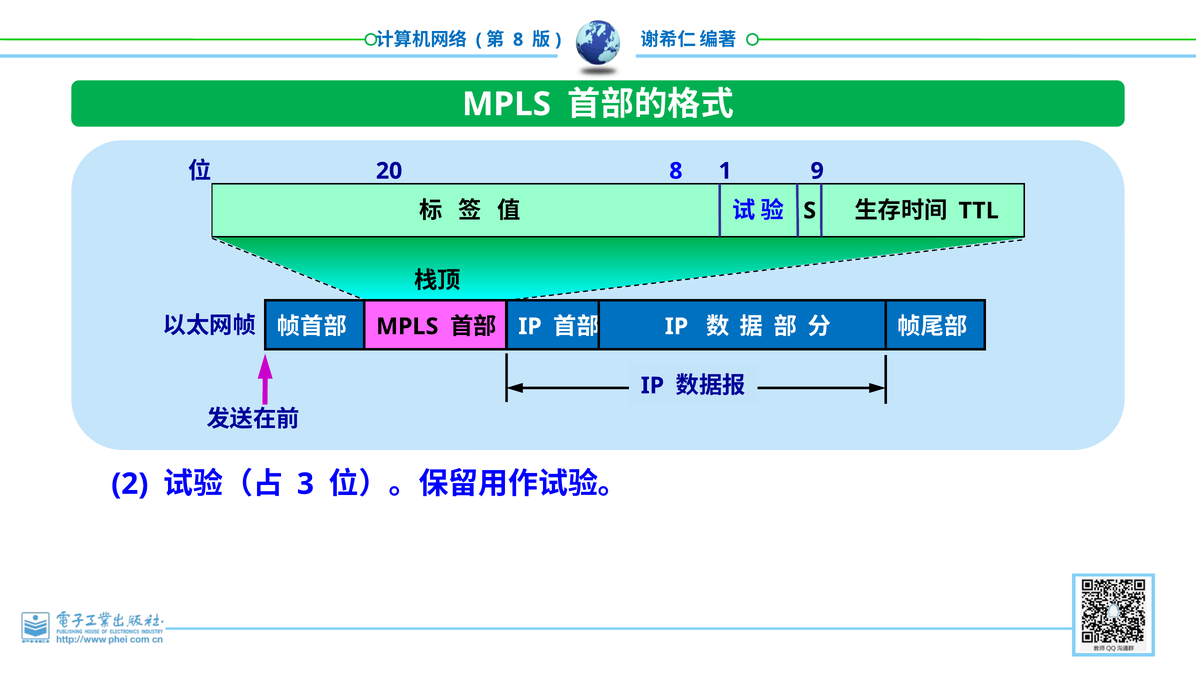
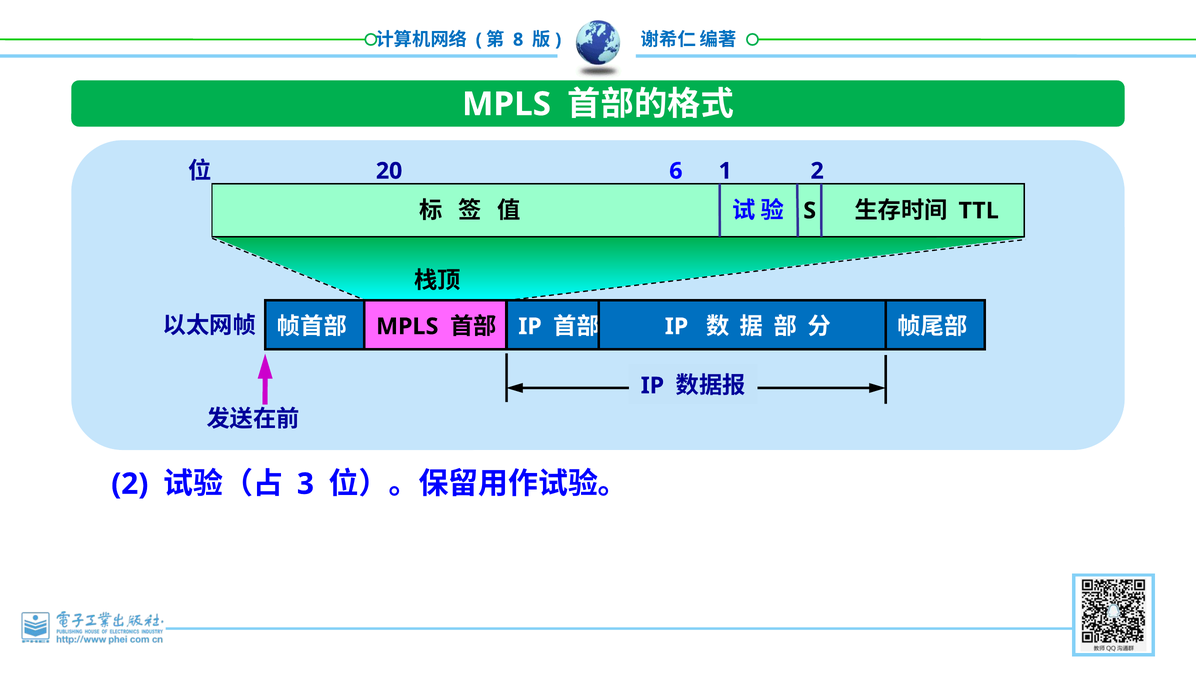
20 8: 8 -> 6 (676, 171)
1 9: 9 -> 2 (817, 171)
